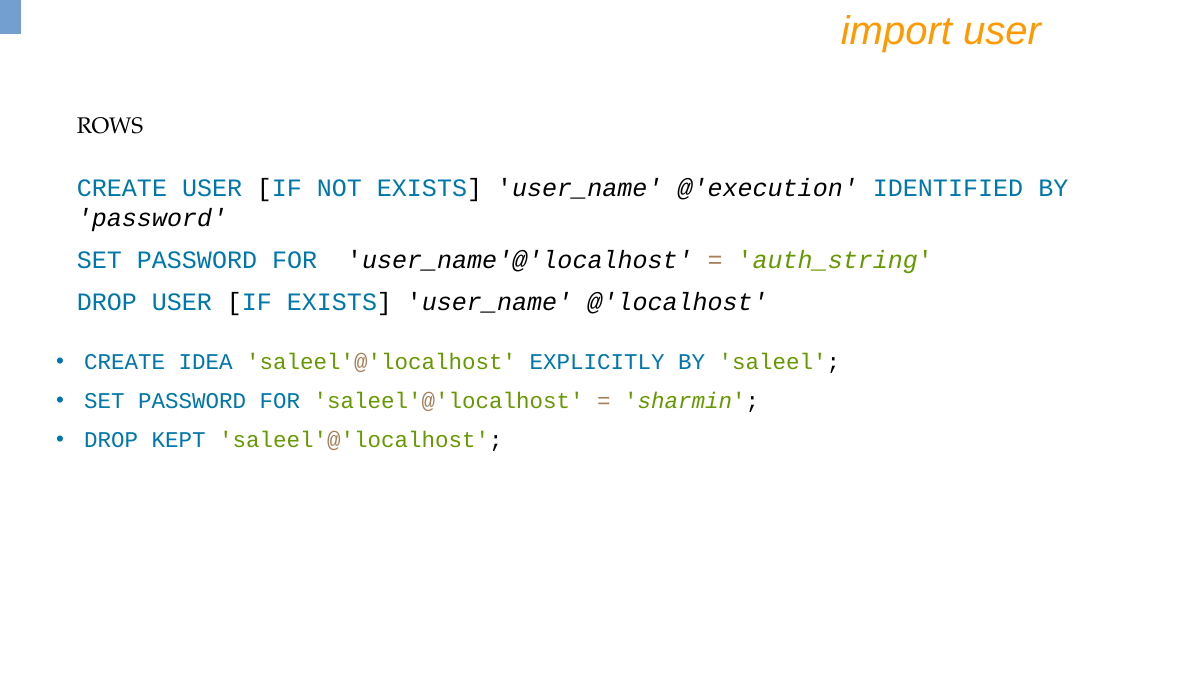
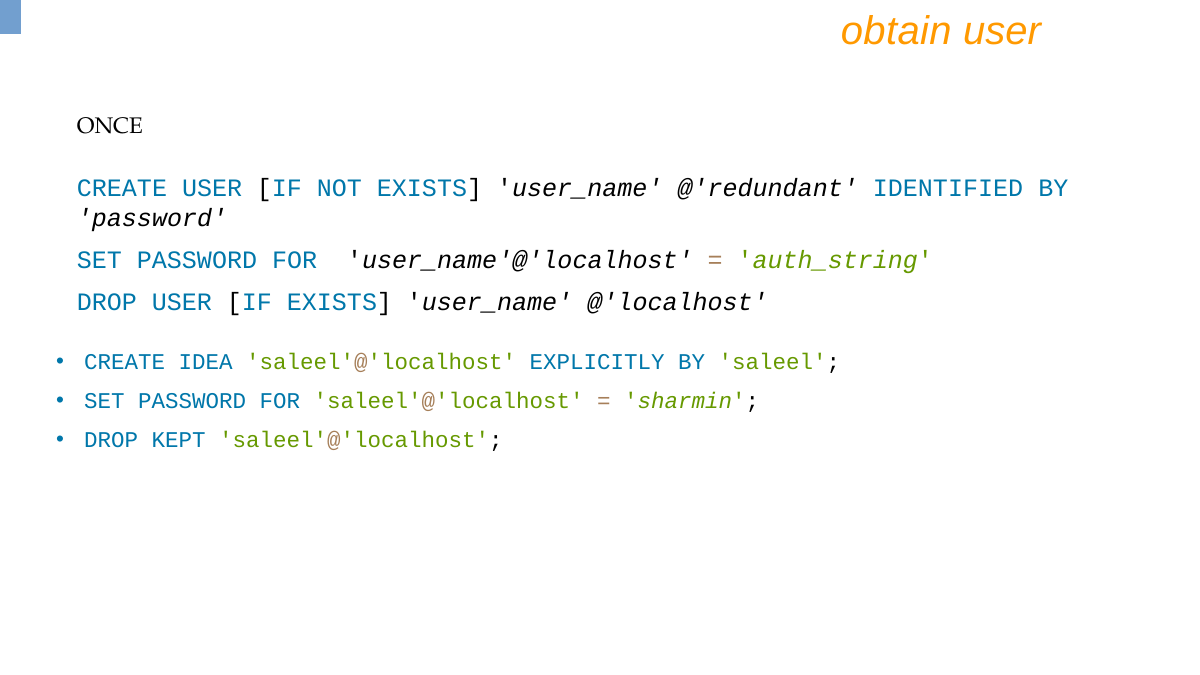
import: import -> obtain (896, 31)
ROWS: ROWS -> ONCE (110, 126)
@'execution: @'execution -> @'redundant (768, 189)
